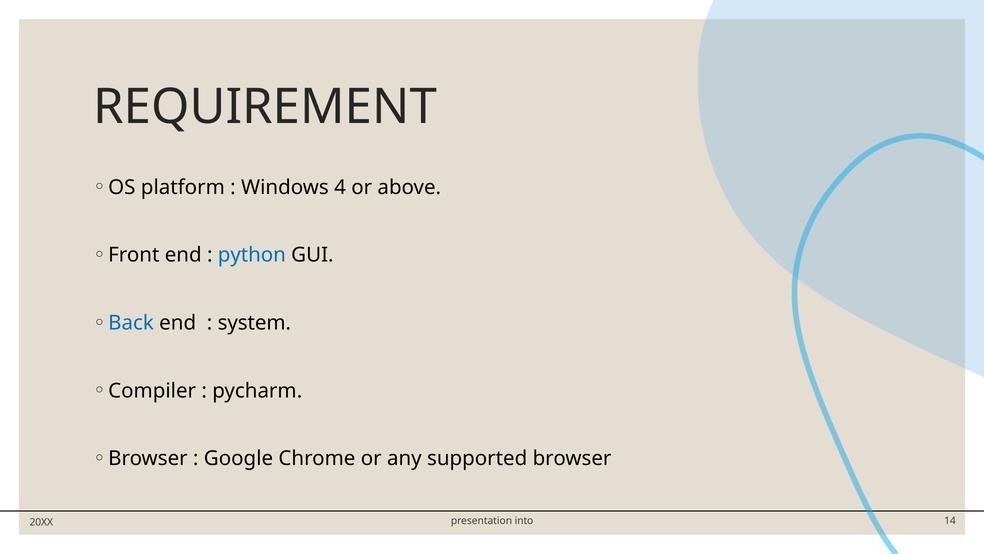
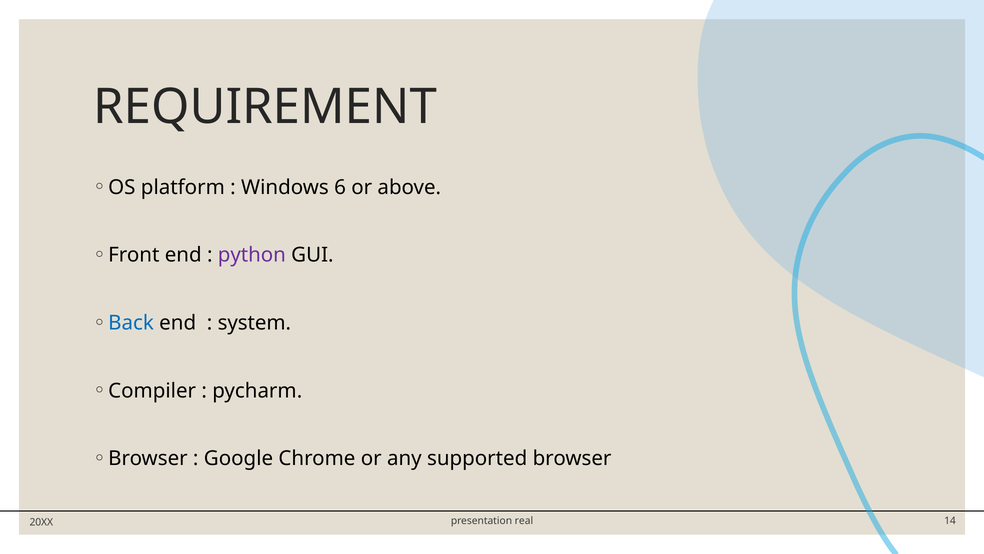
4: 4 -> 6 (340, 187)
python colour: blue -> purple (252, 255)
into: into -> real (524, 520)
